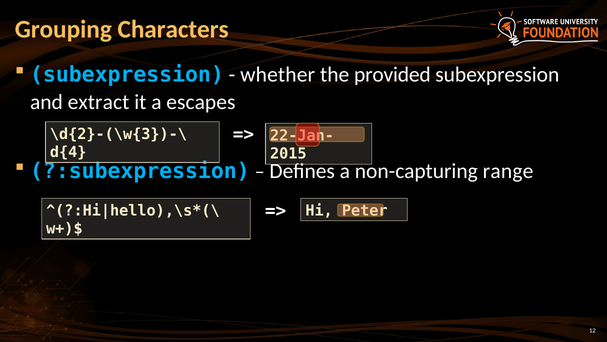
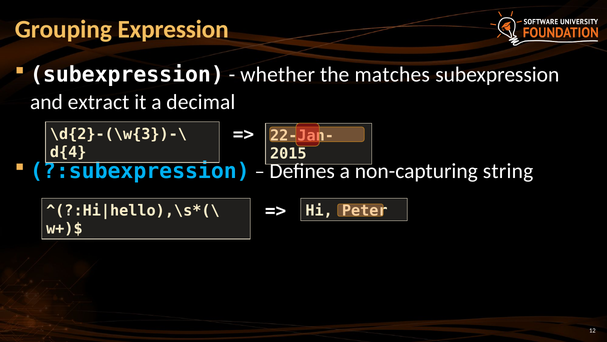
Characters: Characters -> Expression (173, 29)
subexpression colour: light blue -> white (127, 75)
provided: provided -> matches (392, 75)
escapes: escapes -> decimal (201, 102)
range: range -> string (508, 171)
